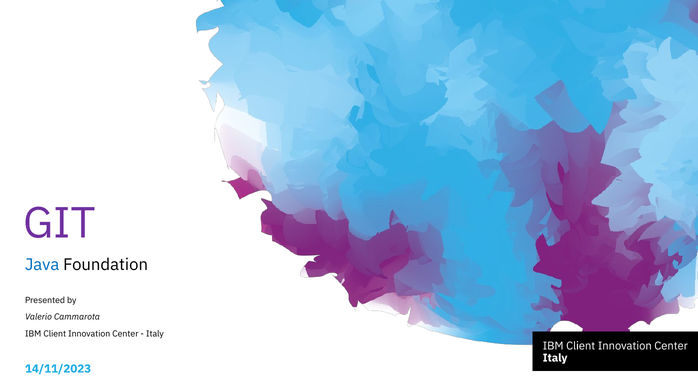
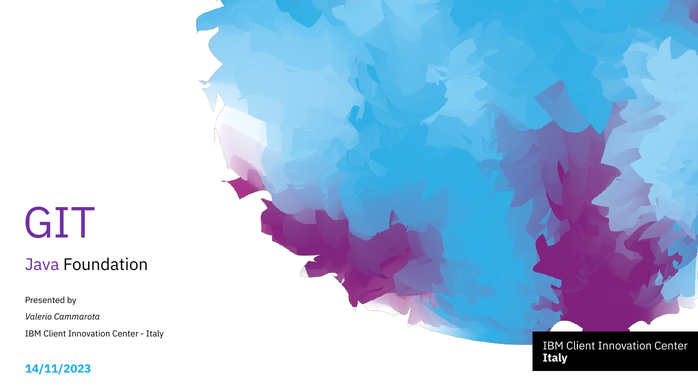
Java colour: blue -> purple (42, 265)
